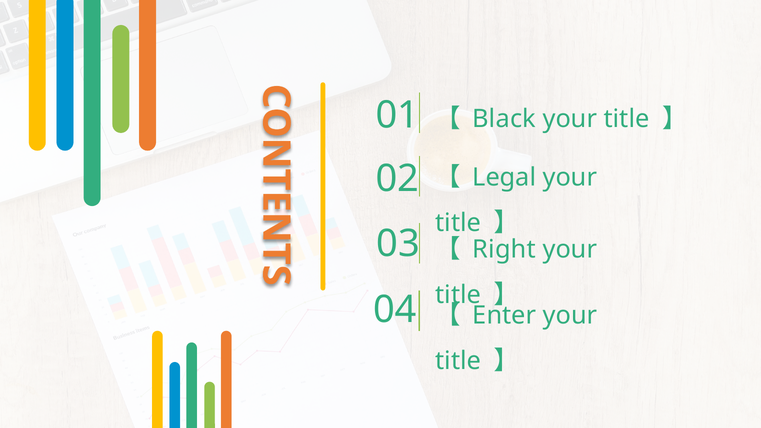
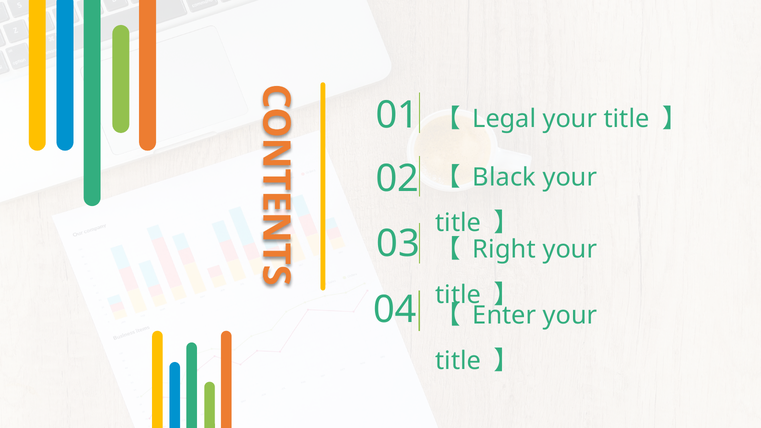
Black: Black -> Legal (504, 119)
Legal: Legal -> Black (504, 177)
